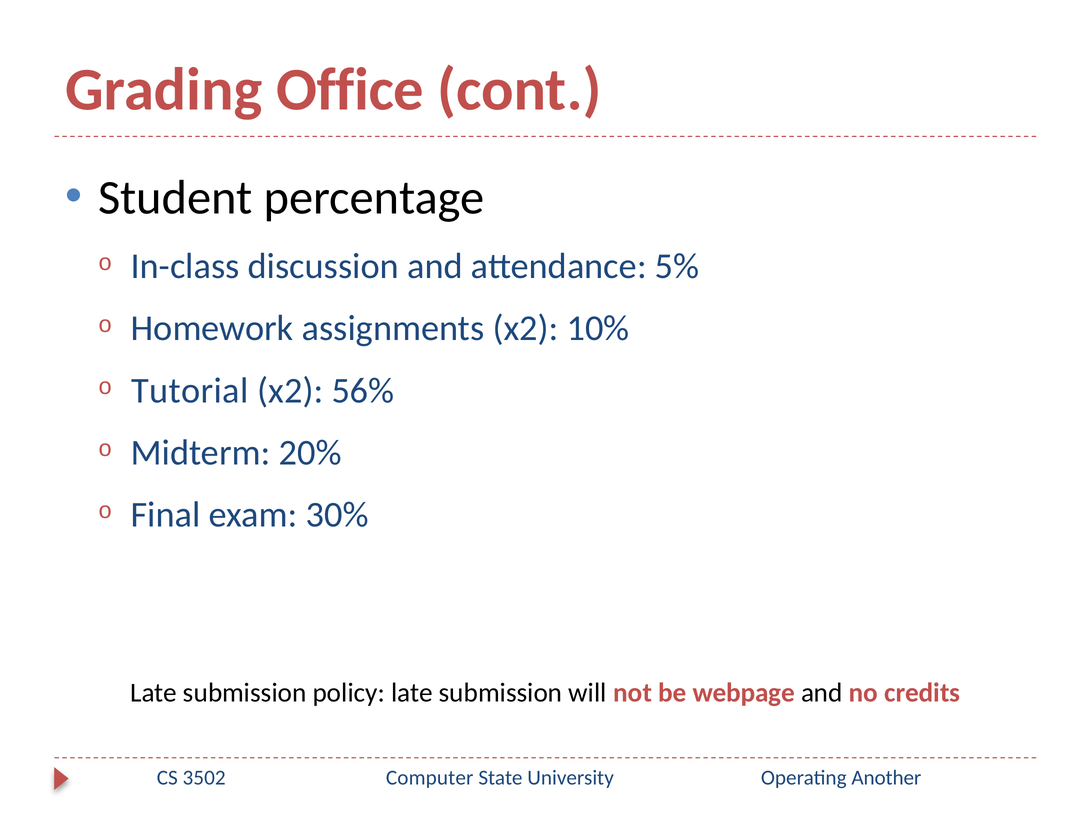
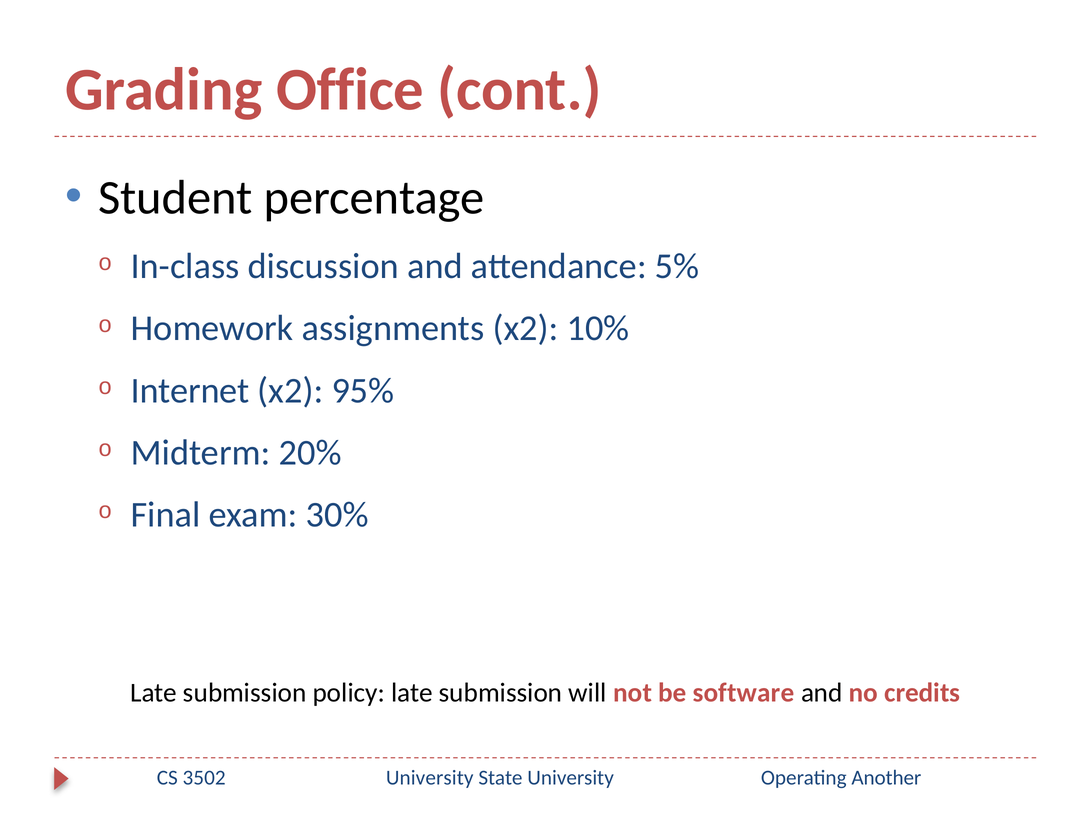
Tutorial: Tutorial -> Internet (190, 391)
56%: 56% -> 95% (363, 391)
webpage: webpage -> software (744, 693)
Computer: Computer -> University (430, 778)
